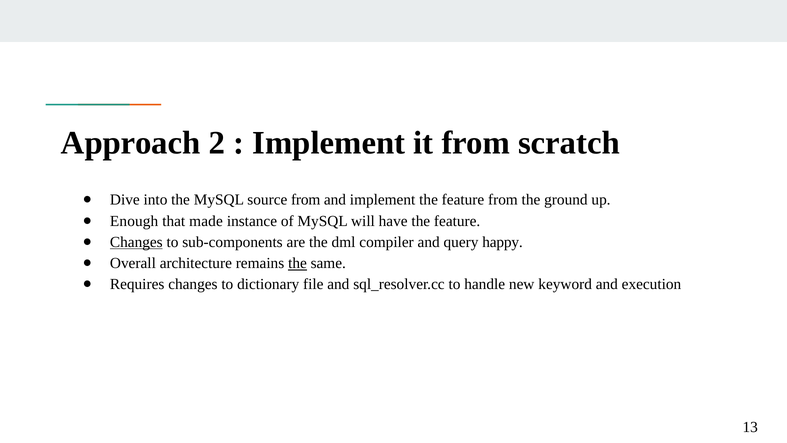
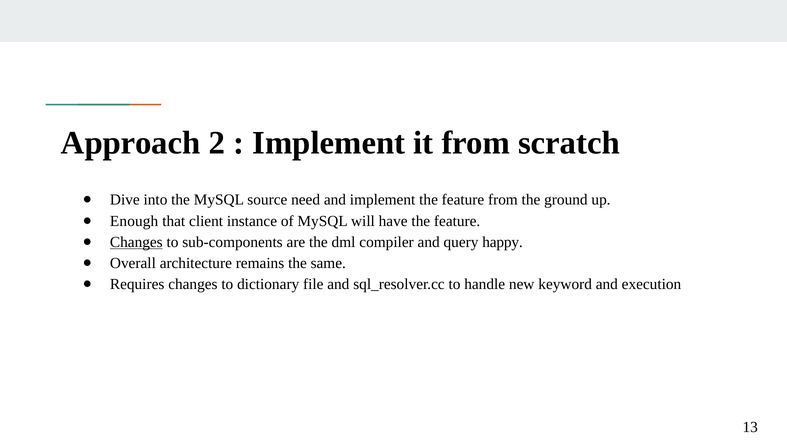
source from: from -> need (306, 200)
made: made -> client (206, 221)
the underline: present -> none (297, 263)
